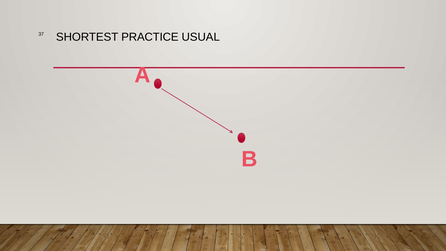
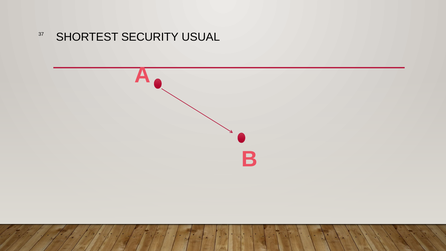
PRACTICE: PRACTICE -> SECURITY (150, 37)
